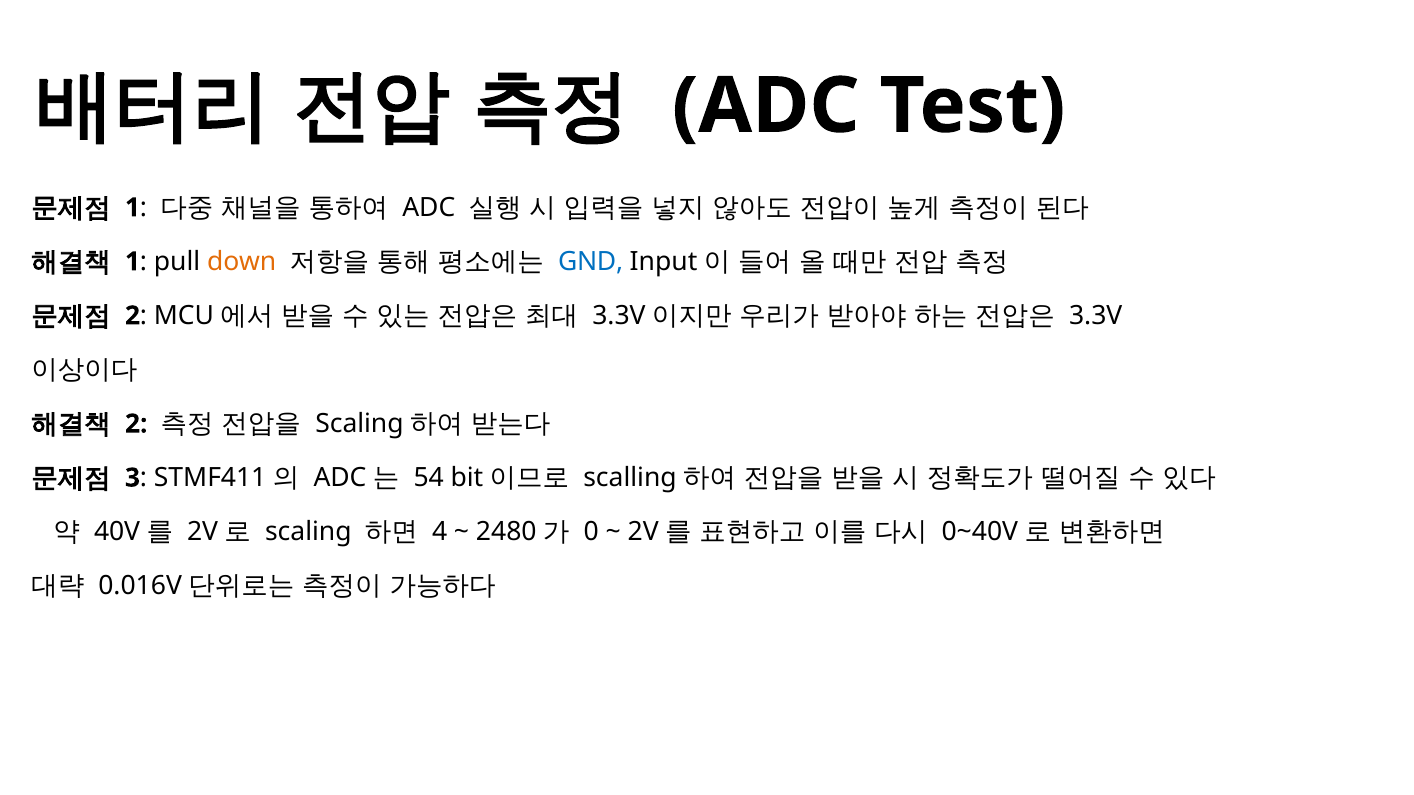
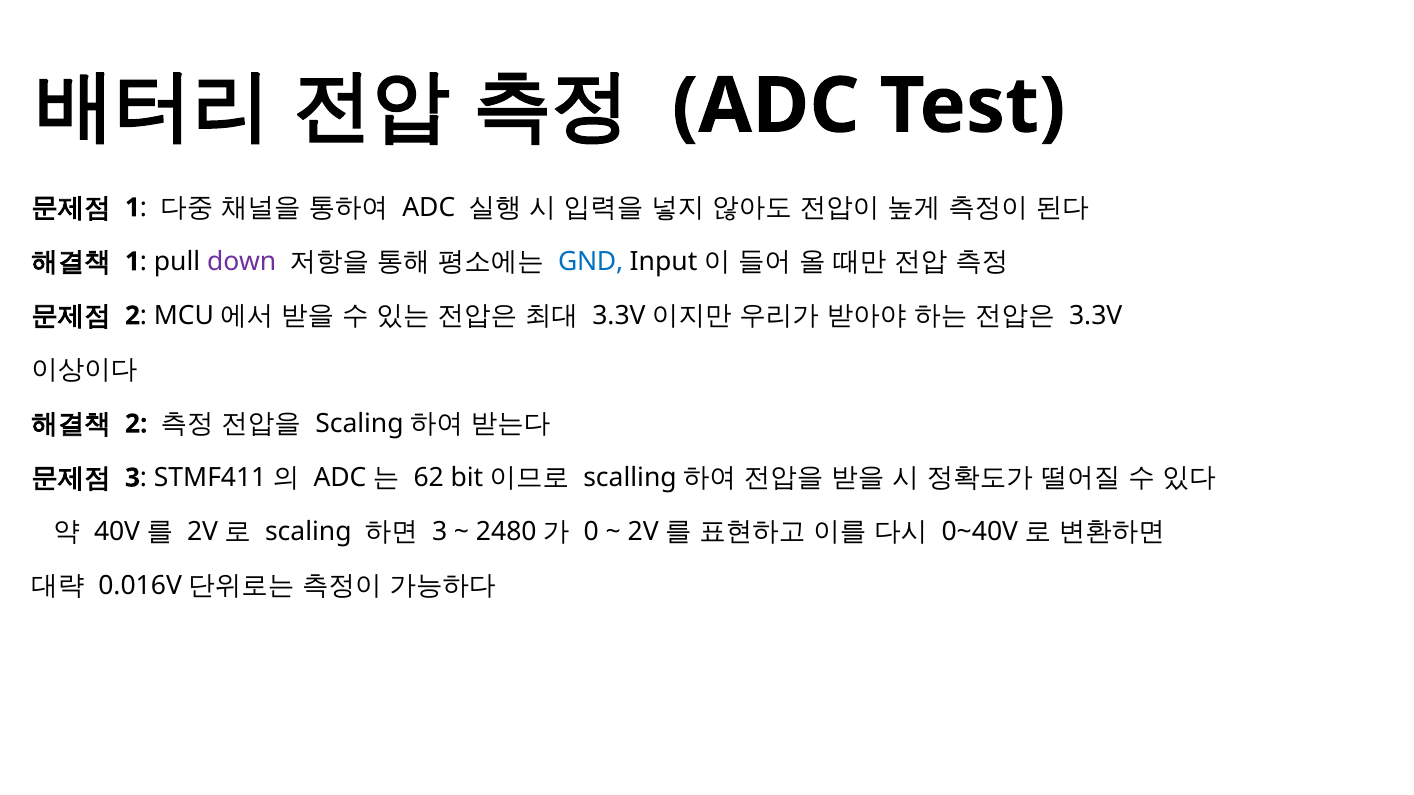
down colour: orange -> purple (242, 262)
54: 54 -> 62 (429, 478)
4: 4 -> 3 (440, 532)
